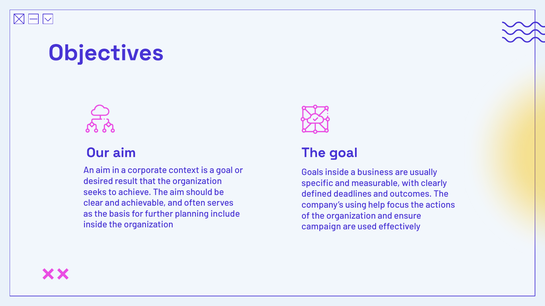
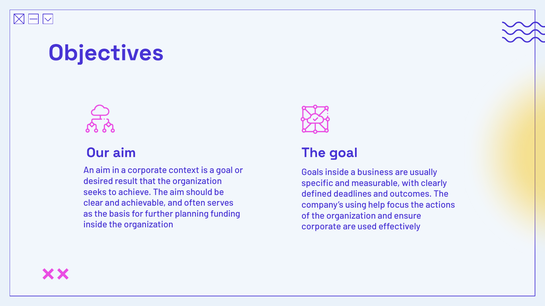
include: include -> funding (225, 214)
campaign: campaign -> corporate (321, 227)
